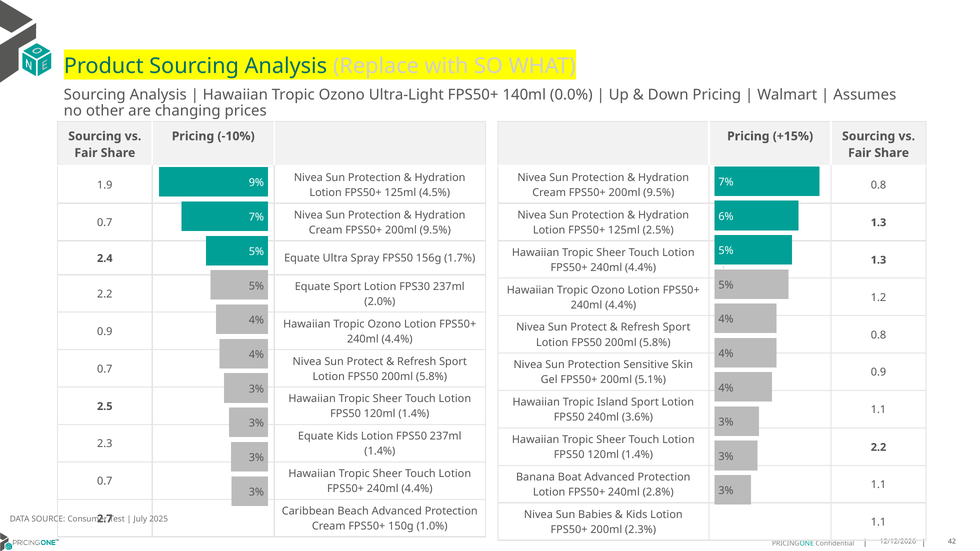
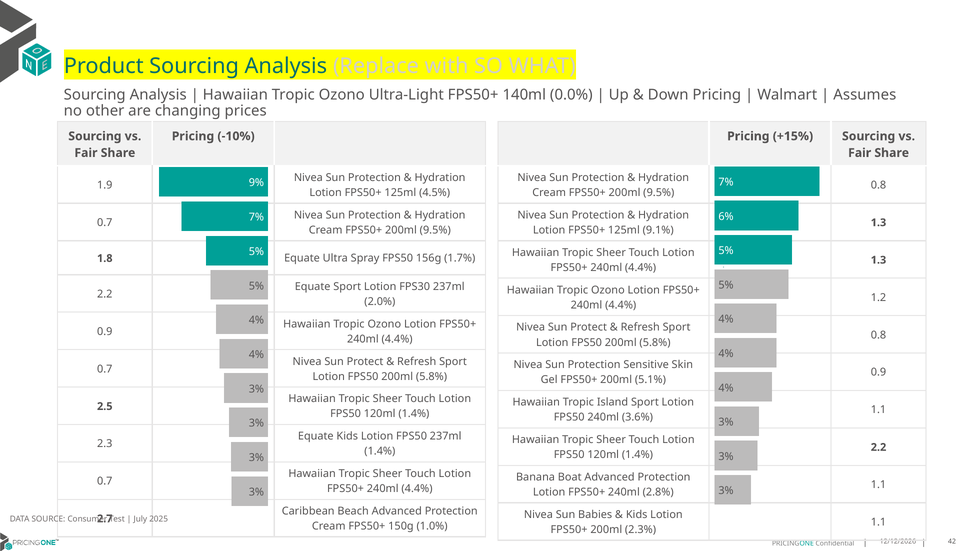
2.5%: 2.5% -> 9.1% (658, 230)
2.4: 2.4 -> 1.8 (105, 258)
